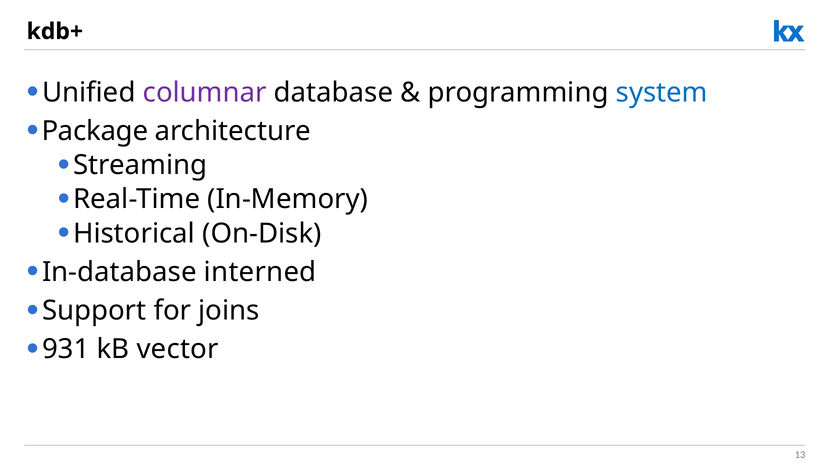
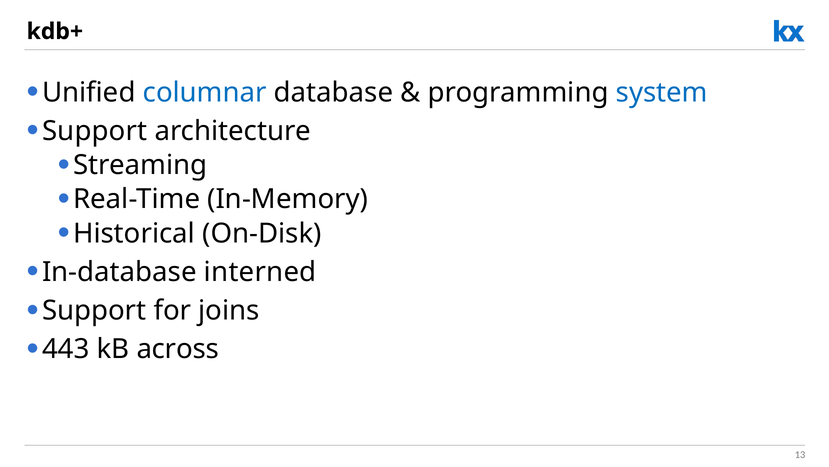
columnar colour: purple -> blue (205, 92)
Package: Package -> Support (95, 131)
931: 931 -> 443 (66, 349)
vector: vector -> across (178, 349)
